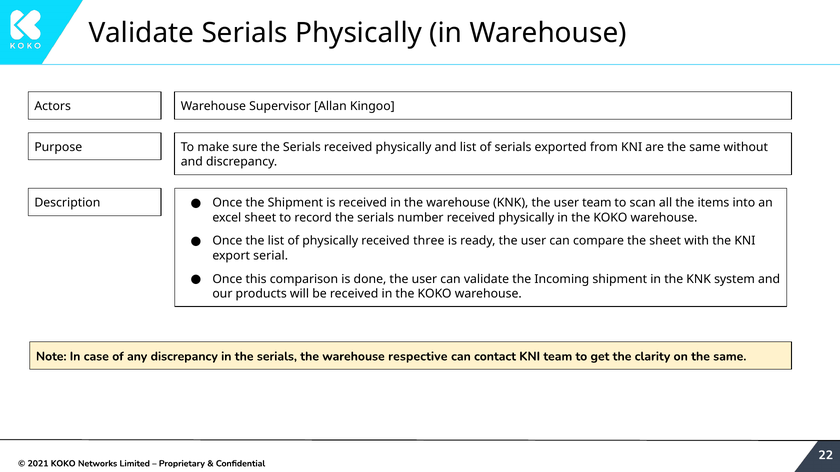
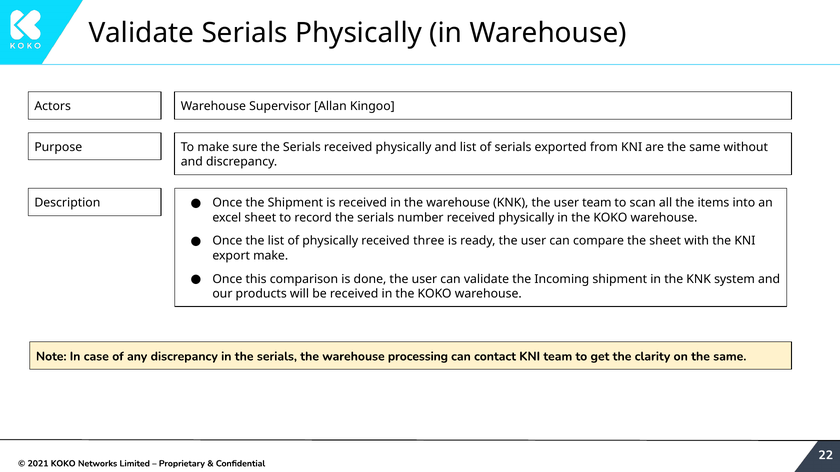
export serial: serial -> make (271, 256)
respective: respective -> processing (418, 357)
